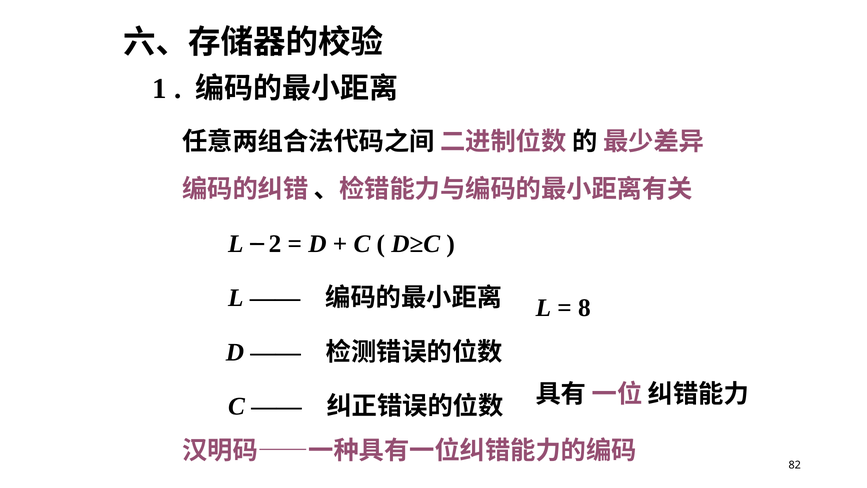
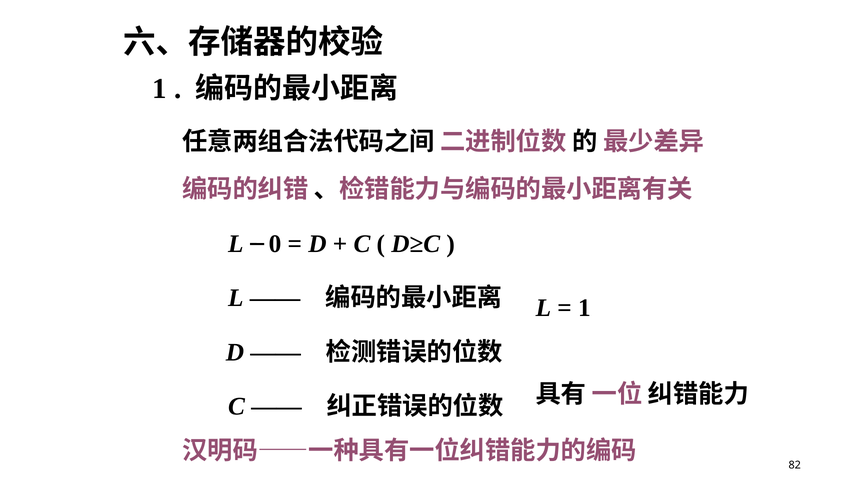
2: 2 -> 0 (275, 244)
8: 8 -> 1 (584, 308)
